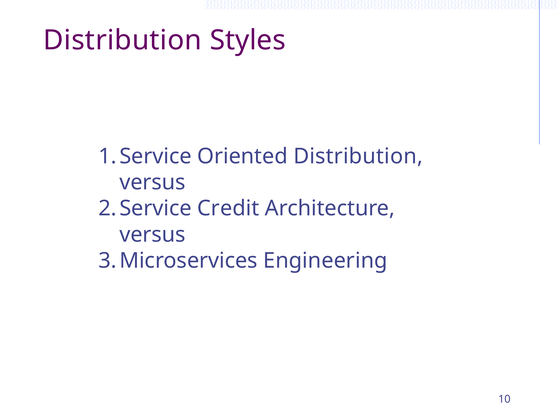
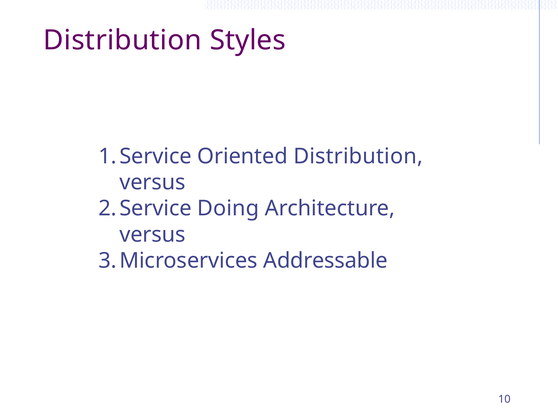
Credit: Credit -> Doing (228, 208)
Engineering: Engineering -> Addressable (325, 260)
